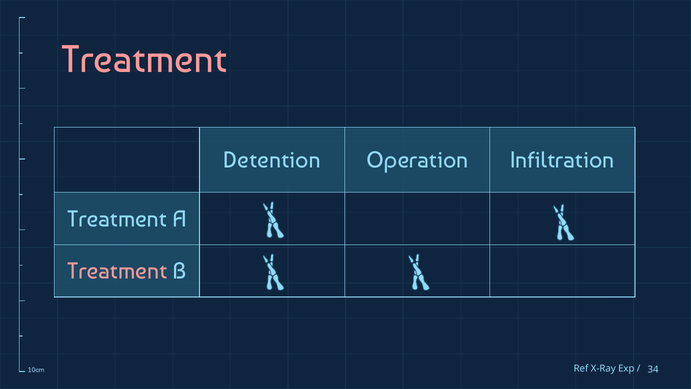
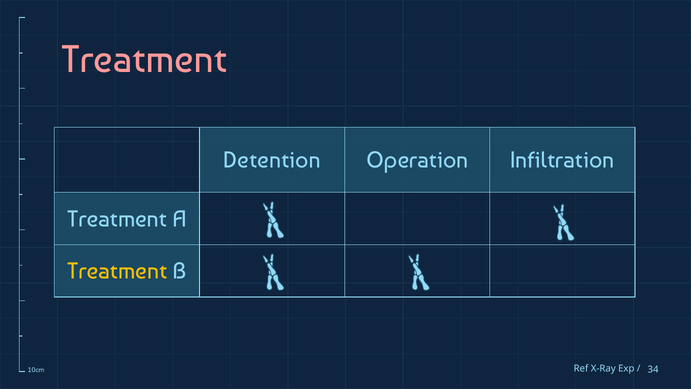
Treatment colour: pink -> yellow (117, 271)
